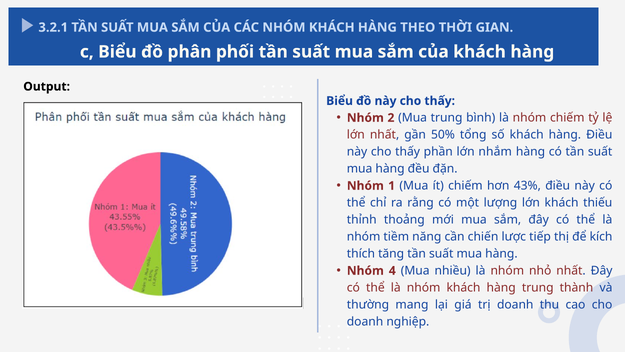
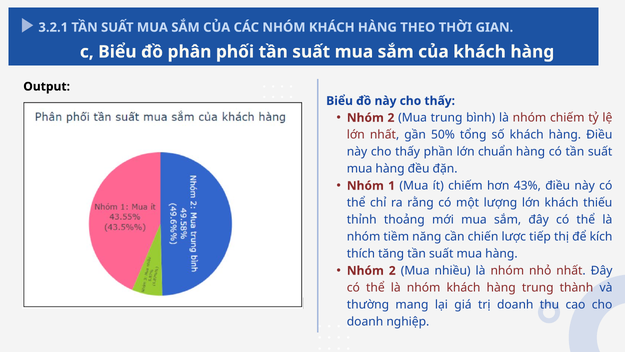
nhắm: nhắm -> chuẩn (495, 152)
4: 4 -> 2 (392, 270)
